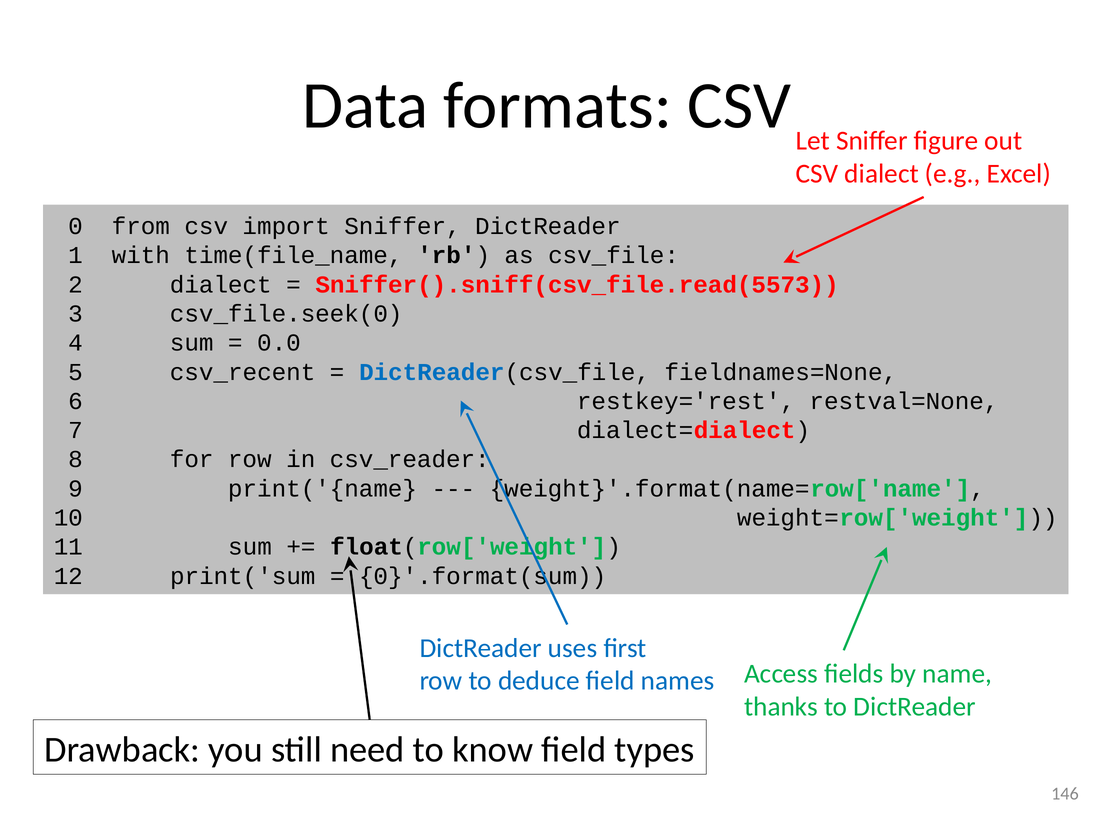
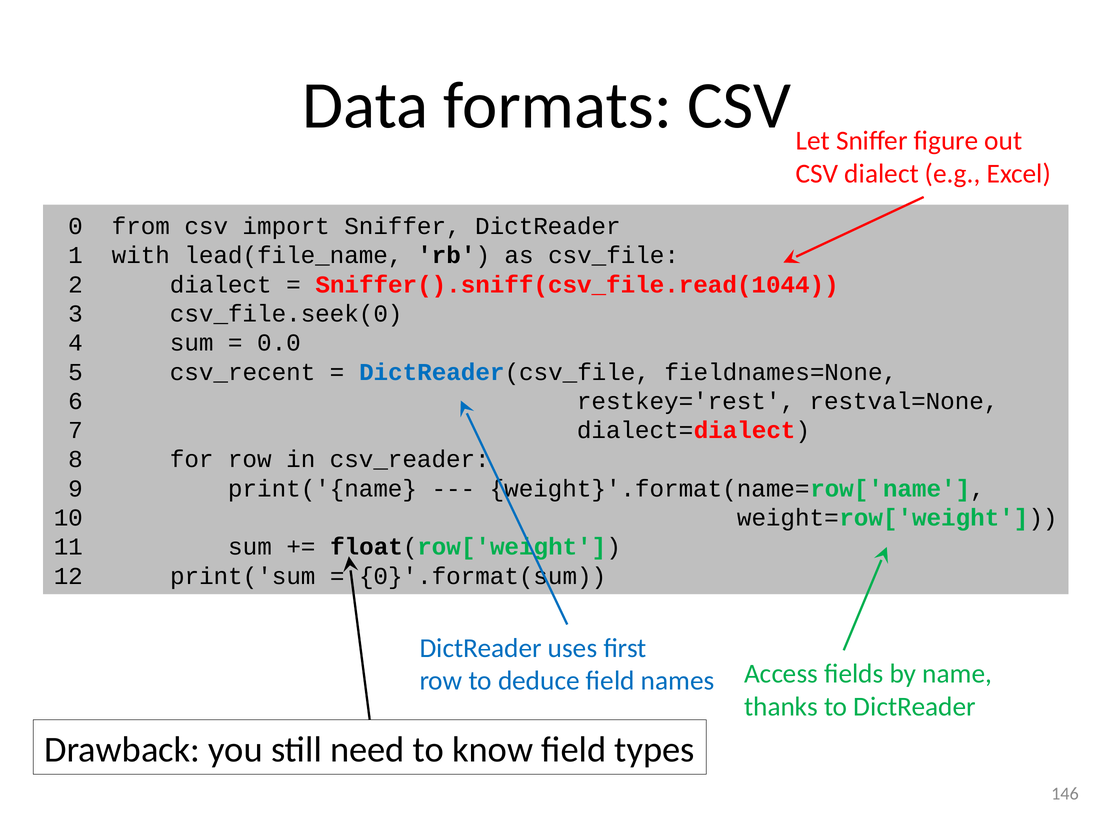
time(file_name: time(file_name -> lead(file_name (293, 256)
Sniffer().sniff(csv_file.read(5573: Sniffer().sniff(csv_file.read(5573 -> Sniffer().sniff(csv_file.read(1044 (577, 285)
